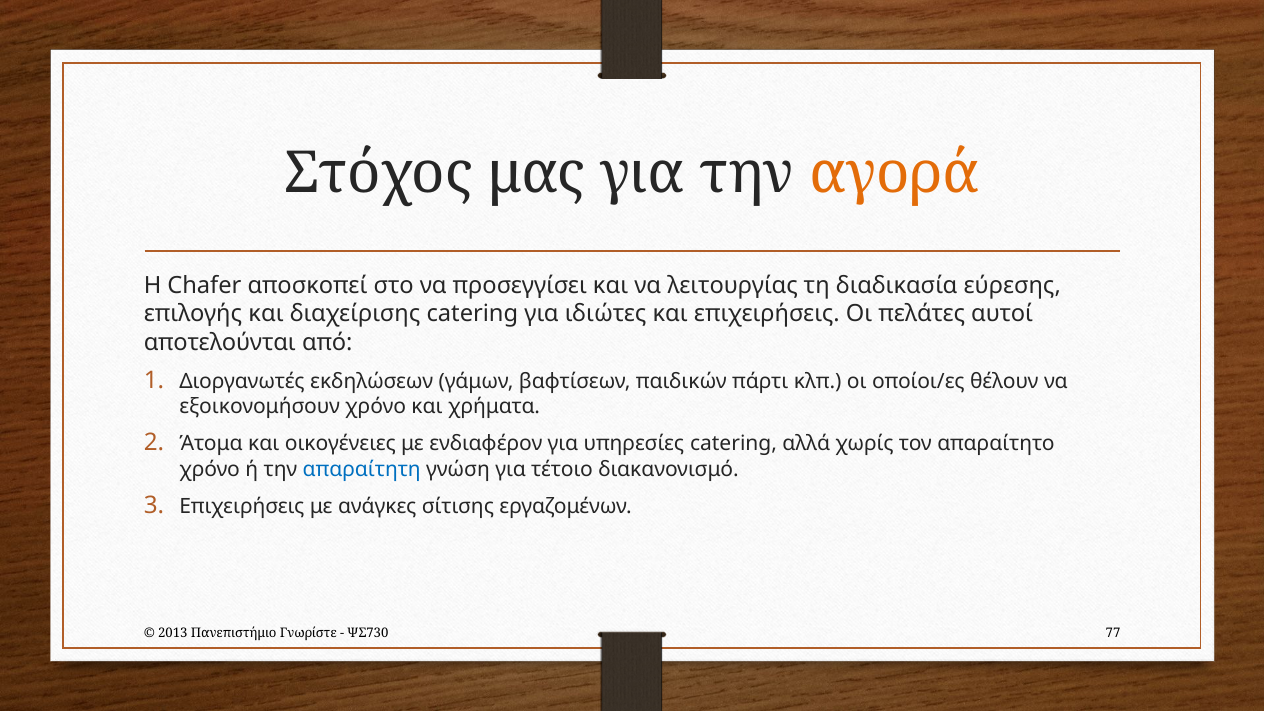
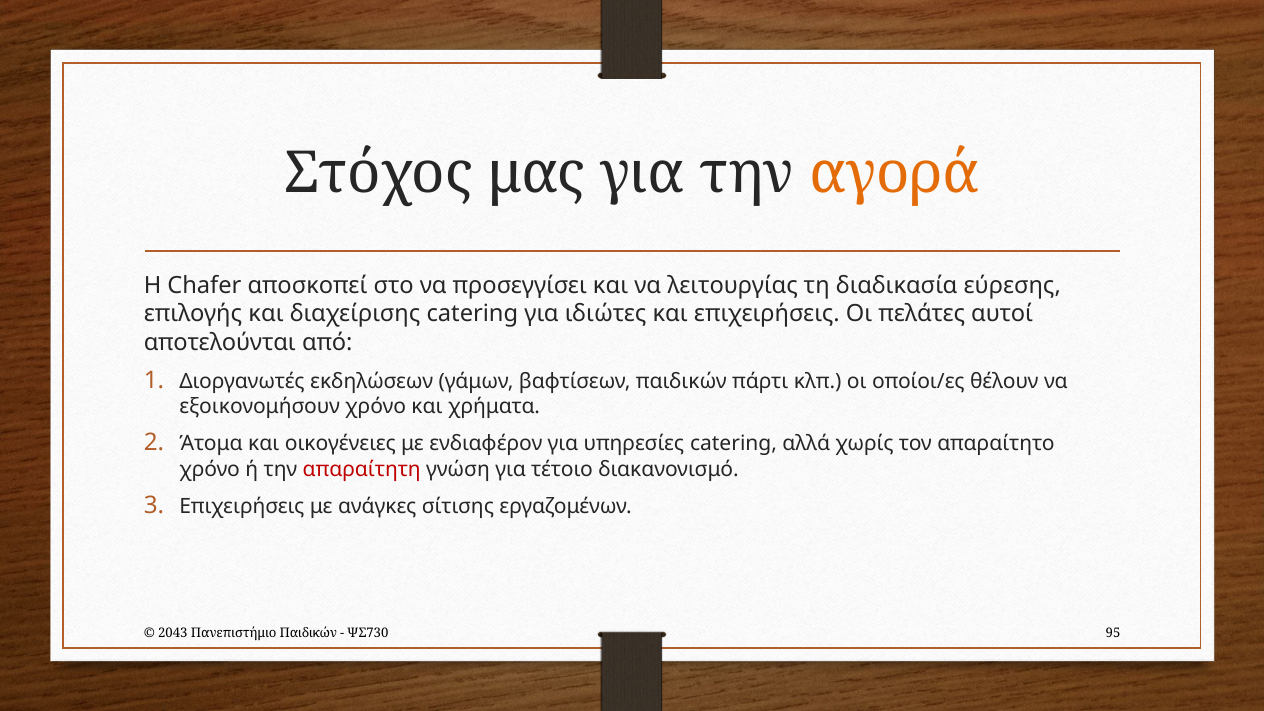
απαραίτητη colour: blue -> red (362, 469)
2013: 2013 -> 2043 (173, 633)
Πανεπιστήμιο Γνωρίστε: Γνωρίστε -> Παιδικών (308, 633)
77: 77 -> 95 (1113, 633)
